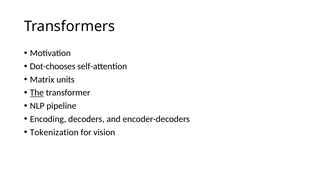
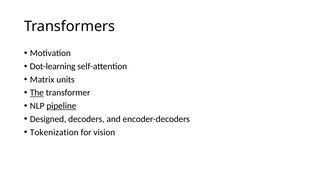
Dot-chooses: Dot-chooses -> Dot-learning (53, 66)
pipeline underline: none -> present (61, 106)
Encoding: Encoding -> Designed (48, 119)
